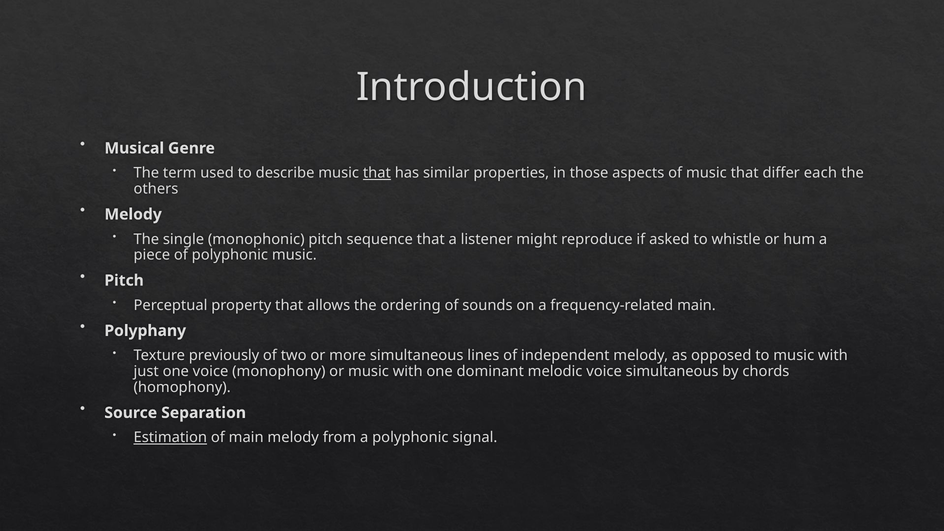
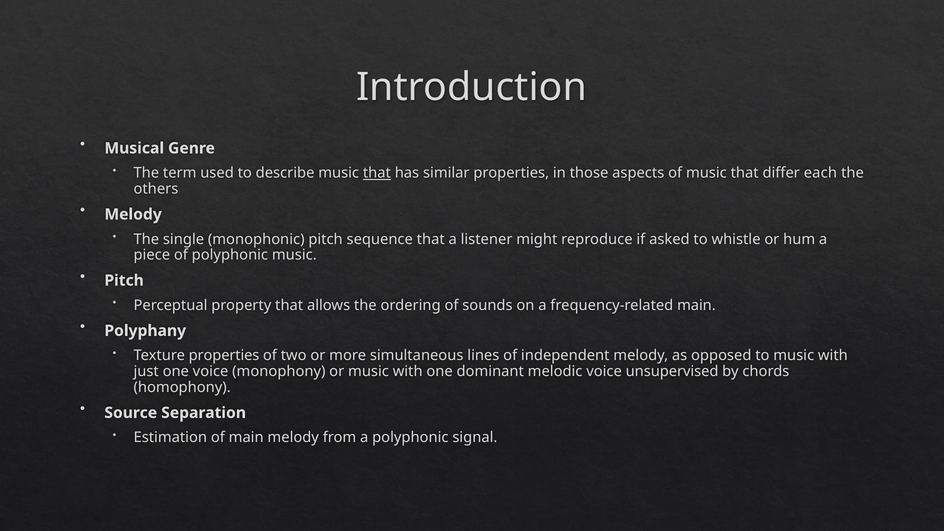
Texture previously: previously -> properties (224, 355)
voice simultaneous: simultaneous -> unsupervised (672, 371)
Estimation underline: present -> none (170, 438)
